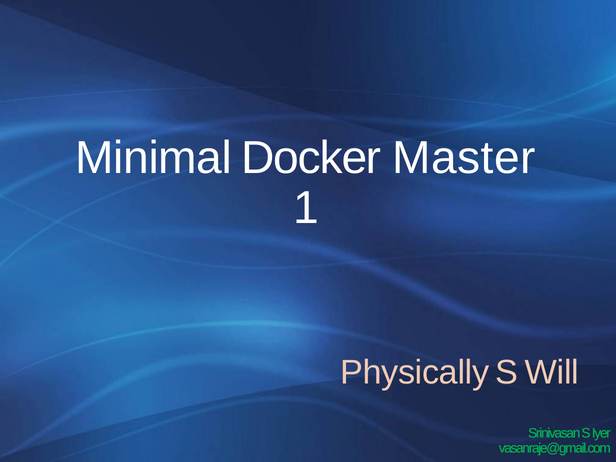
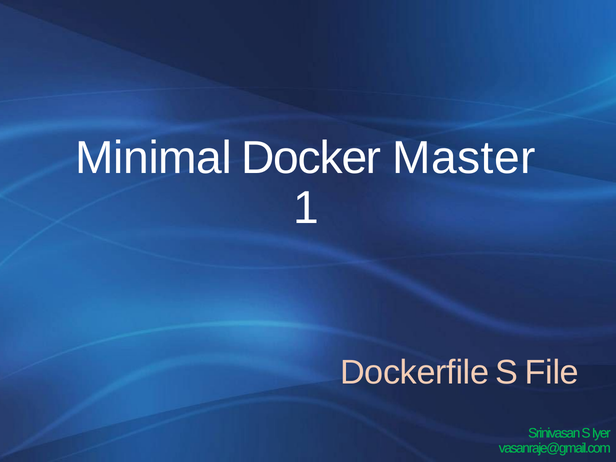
Physically: Physically -> Dockerfile (415, 372)
Will: Will -> File (552, 372)
